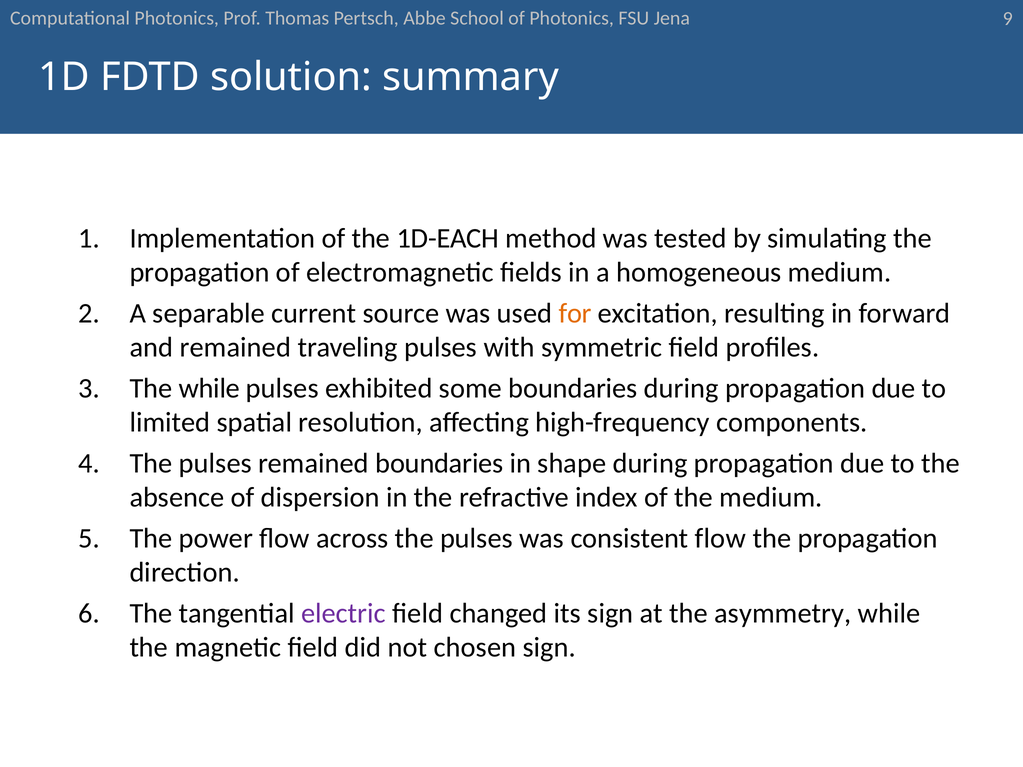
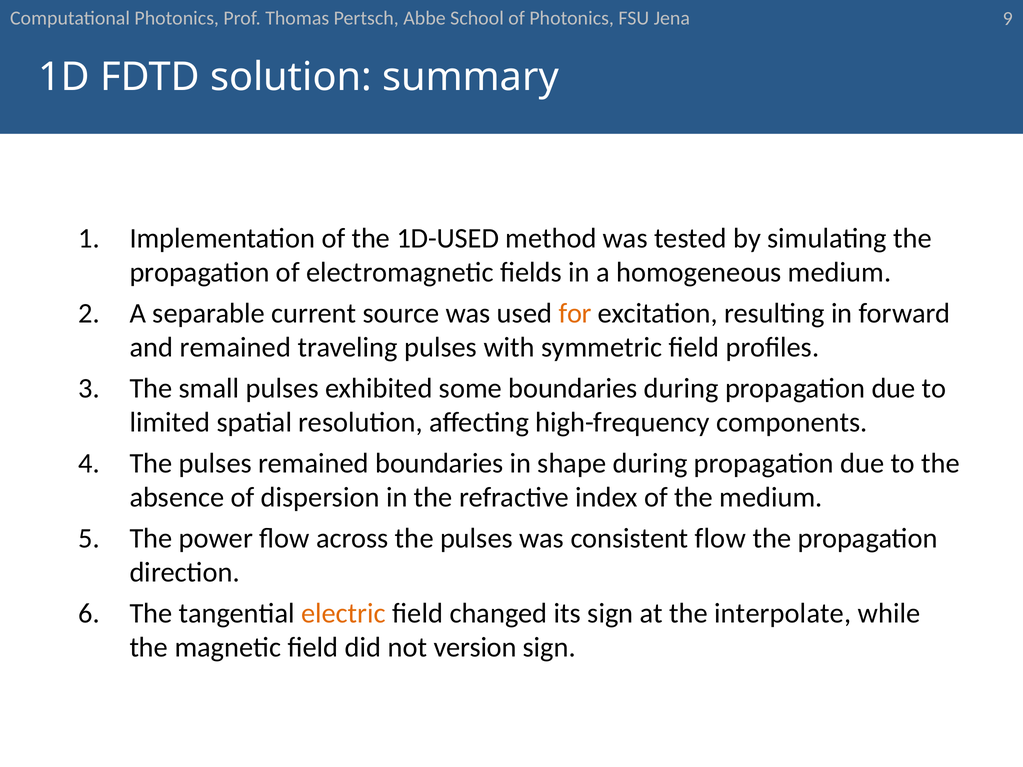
1D-EACH: 1D-EACH -> 1D-USED (448, 239)
The while: while -> small (209, 389)
electric colour: purple -> orange (344, 614)
asymmetry: asymmetry -> interpolate (783, 614)
chosen: chosen -> version (475, 648)
